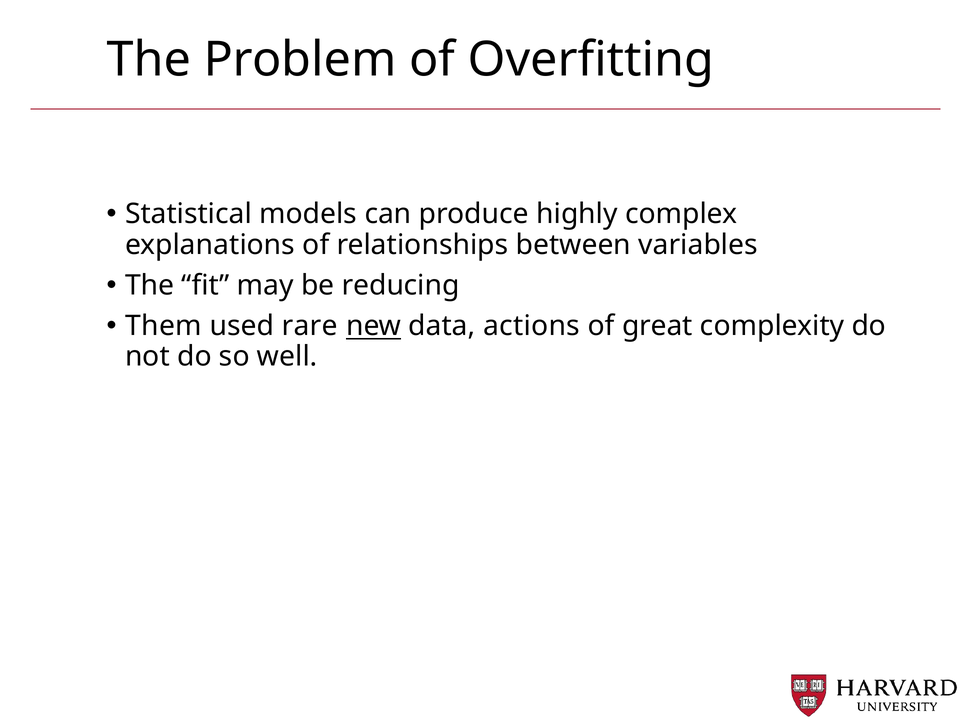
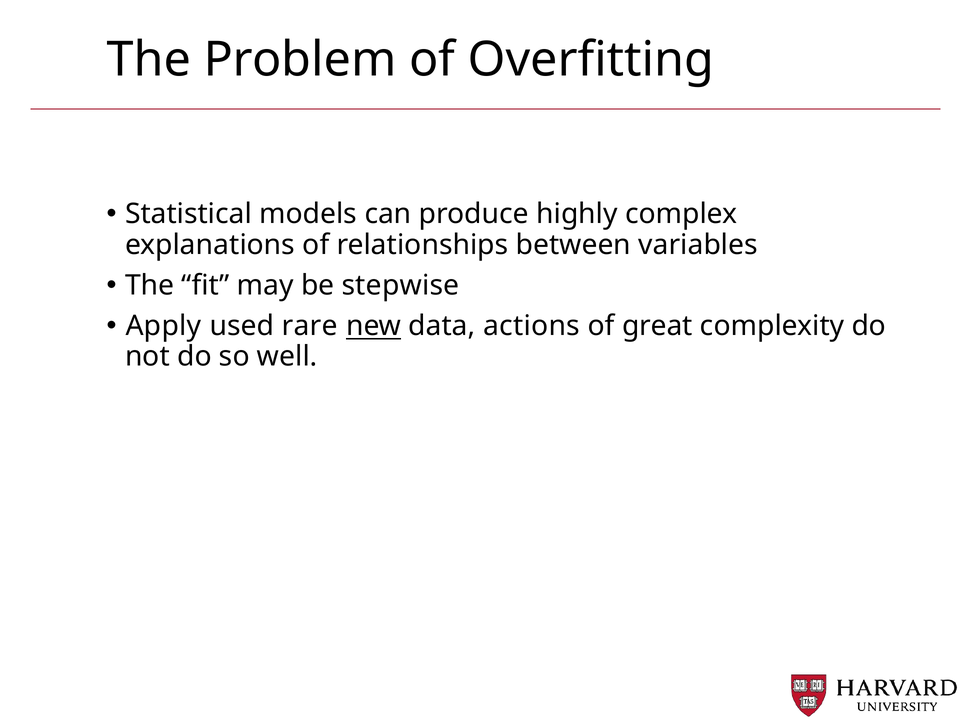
reducing: reducing -> stepwise (400, 285)
Them: Them -> Apply (163, 326)
